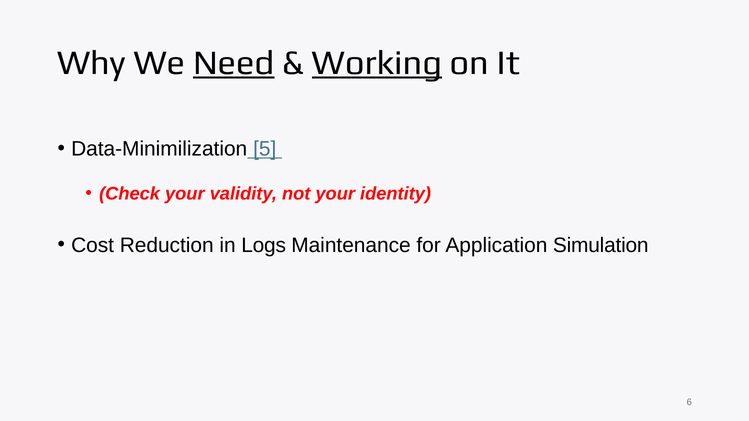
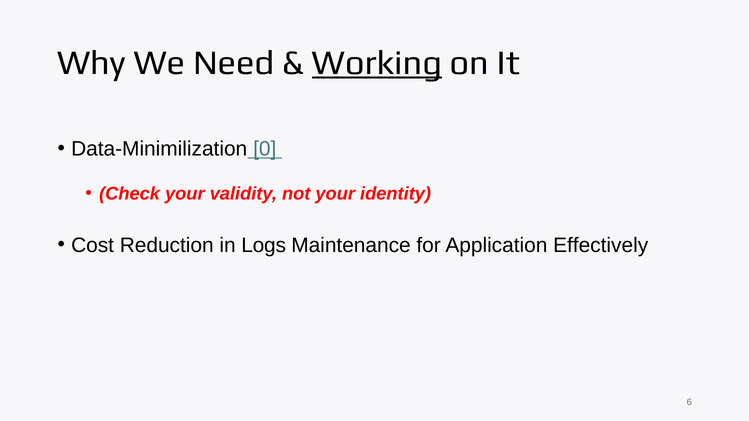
Need underline: present -> none (234, 63)
5: 5 -> 0 (265, 149)
Simulation: Simulation -> Effectively (601, 245)
